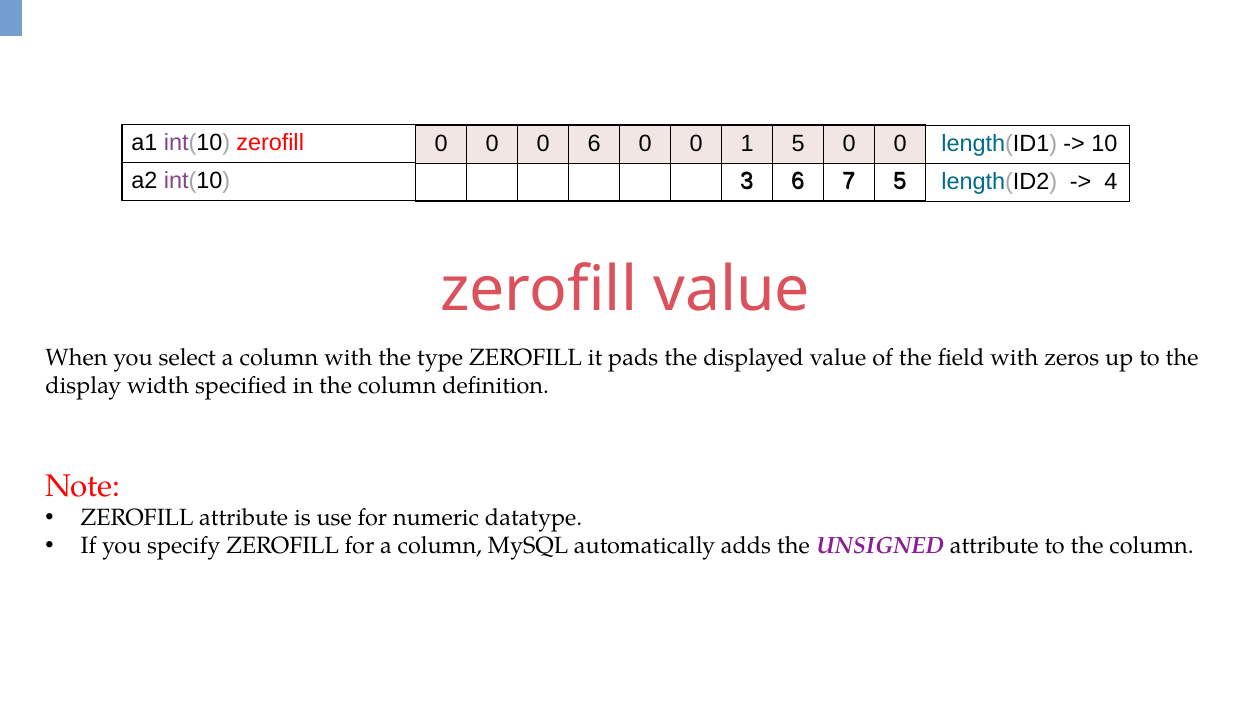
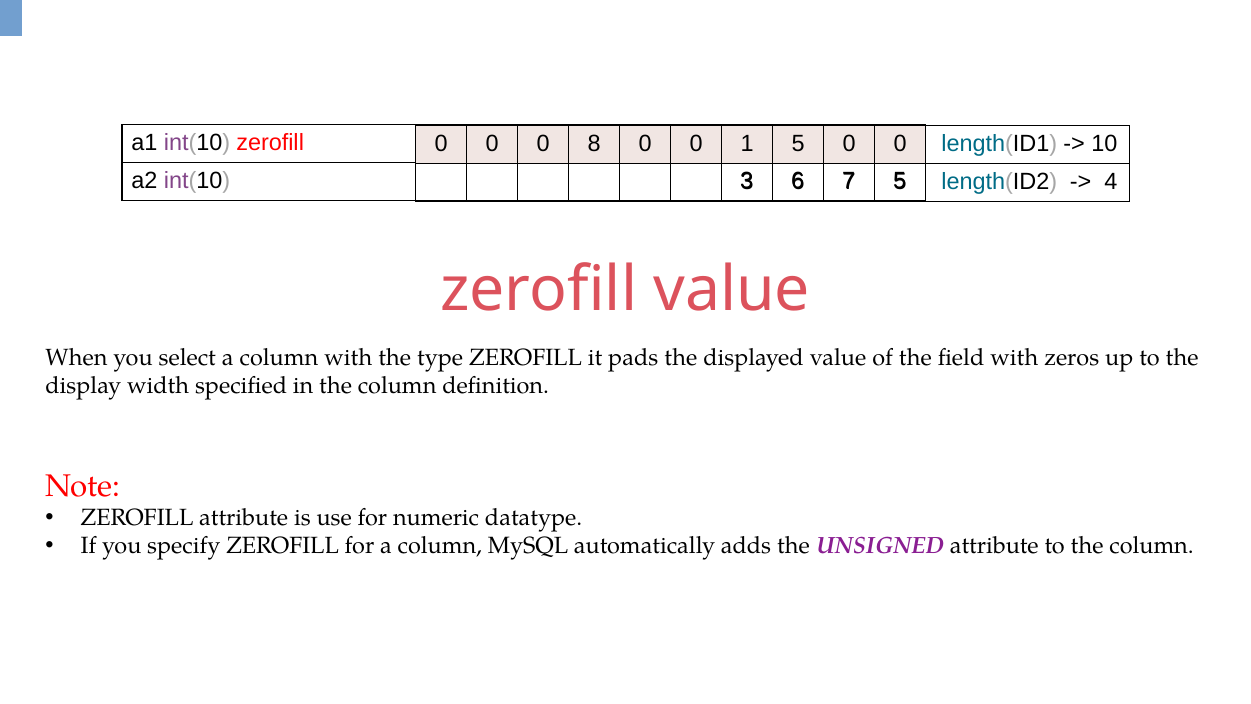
0 6: 6 -> 8 (594, 144)
